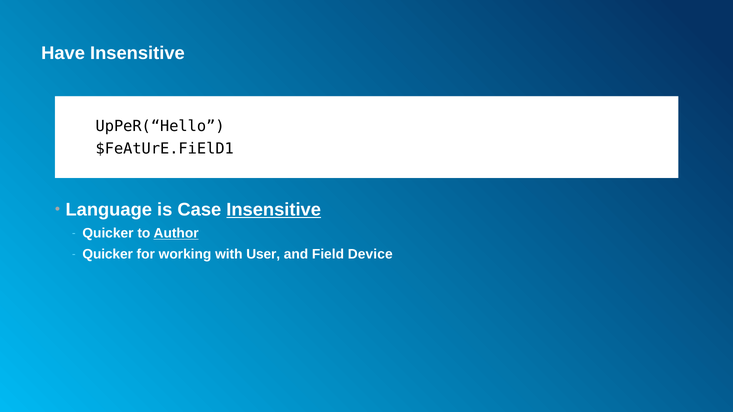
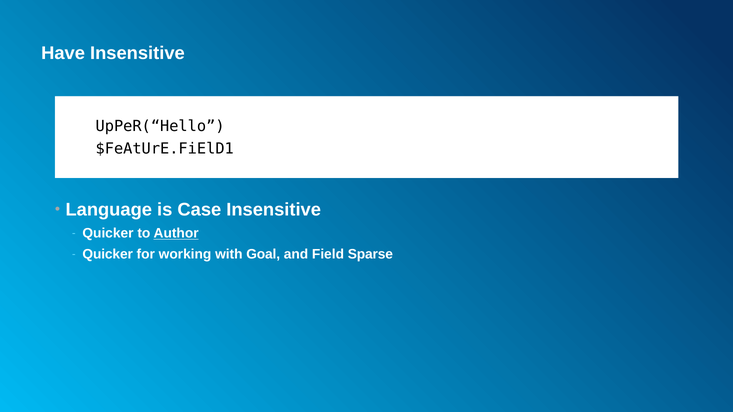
Insensitive underline: present -> none (274, 210)
User: User -> Goal (263, 255)
Device: Device -> Sparse (370, 255)
